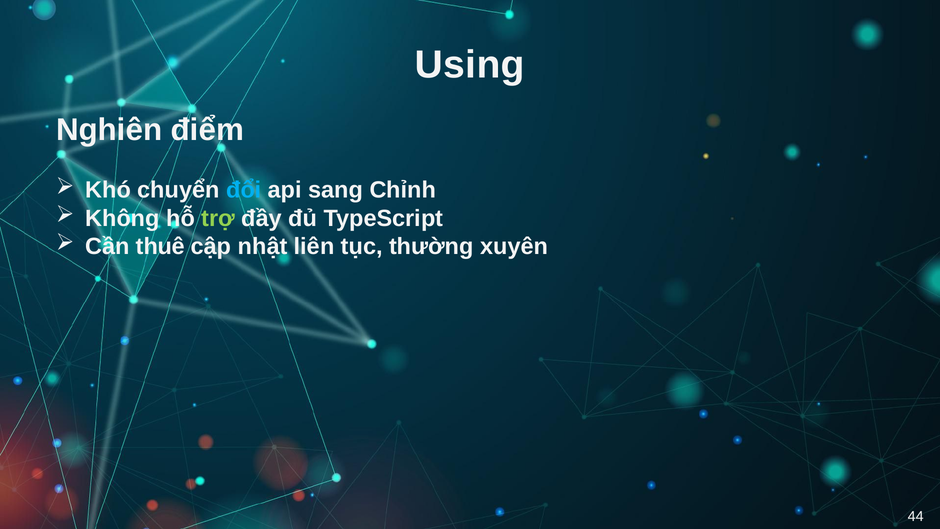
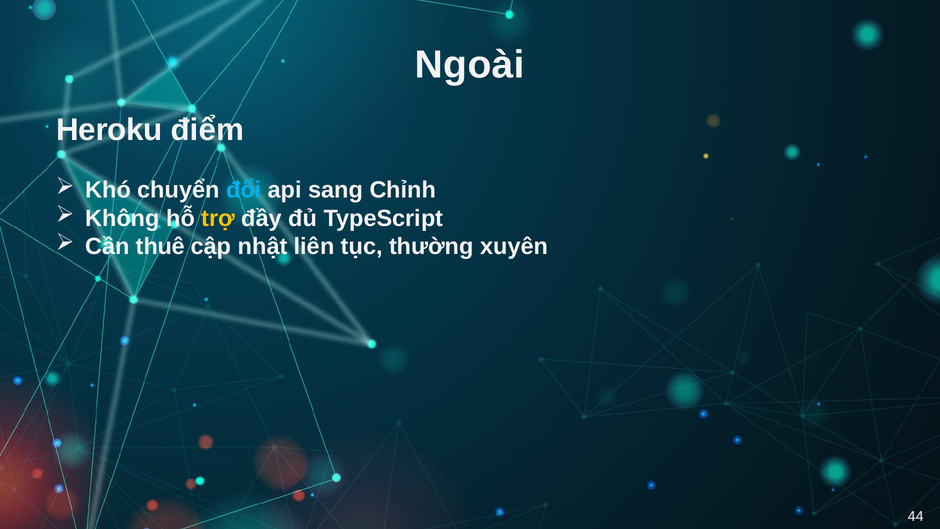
Using: Using -> Ngoài (470, 65)
Nghiên: Nghiên -> Heroku (109, 130)
trợ colour: light green -> yellow (218, 218)
